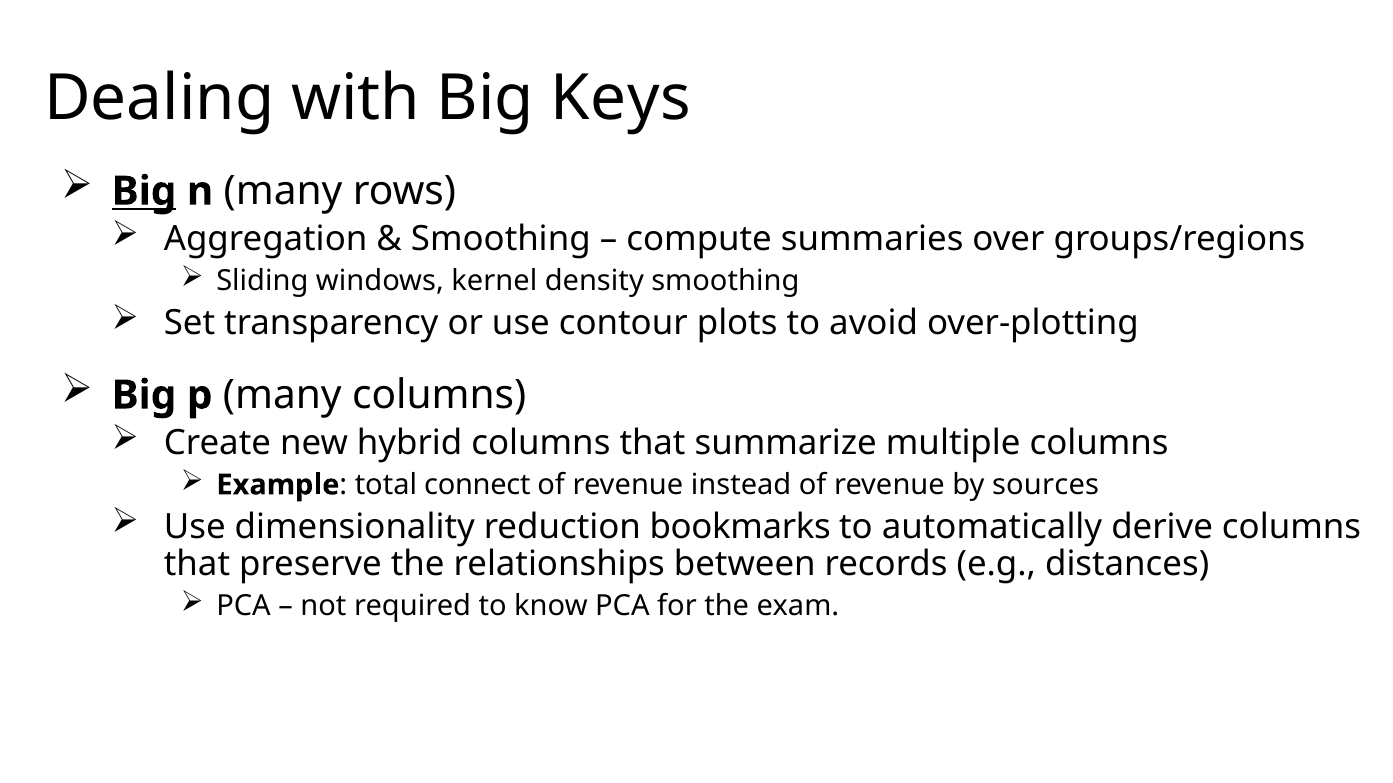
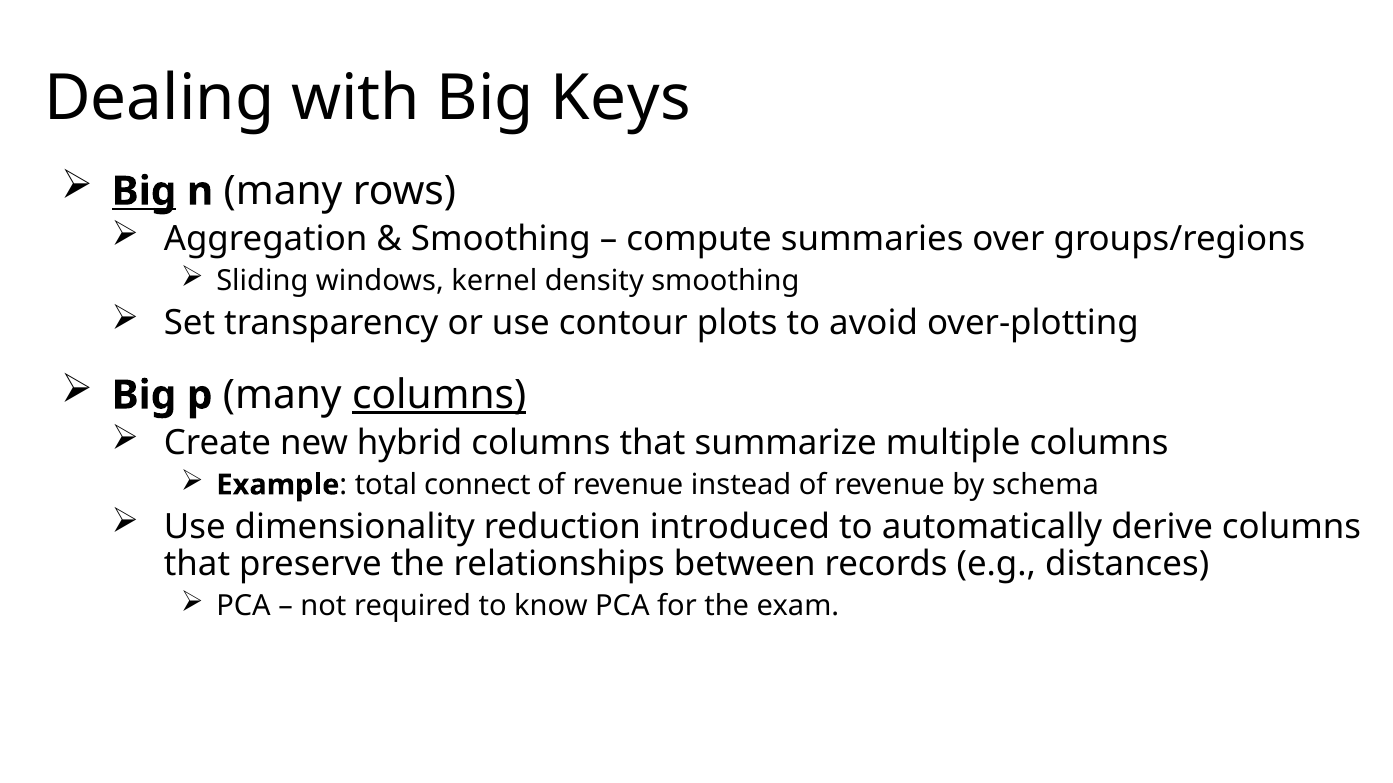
columns underline: none -> present (439, 395)
sources: sources -> schema (1045, 485)
bookmarks: bookmarks -> introduced (740, 527)
